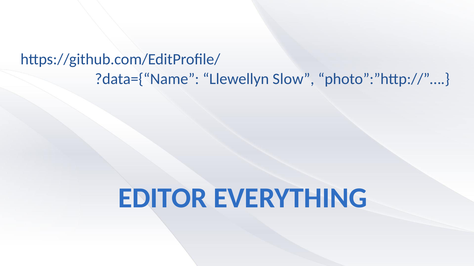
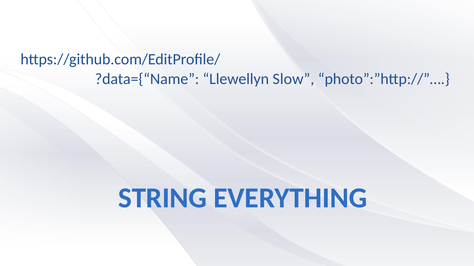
EDITOR: EDITOR -> STRING (163, 198)
